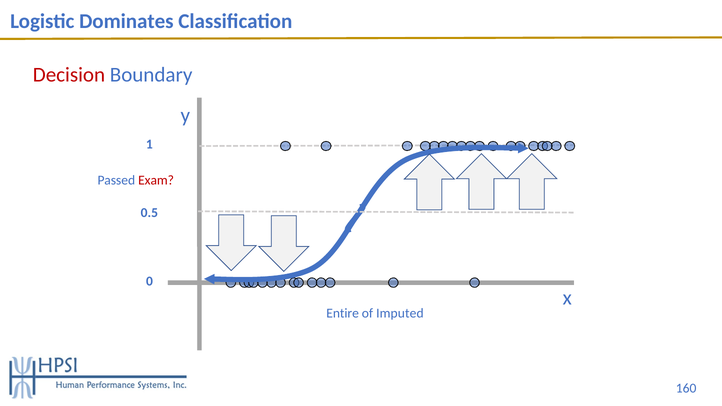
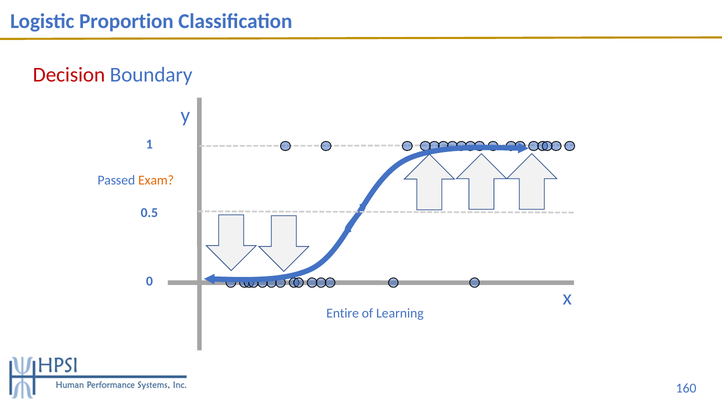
Dominates: Dominates -> Proportion (126, 22)
Exam colour: red -> orange (156, 180)
Imputed: Imputed -> Learning (400, 313)
